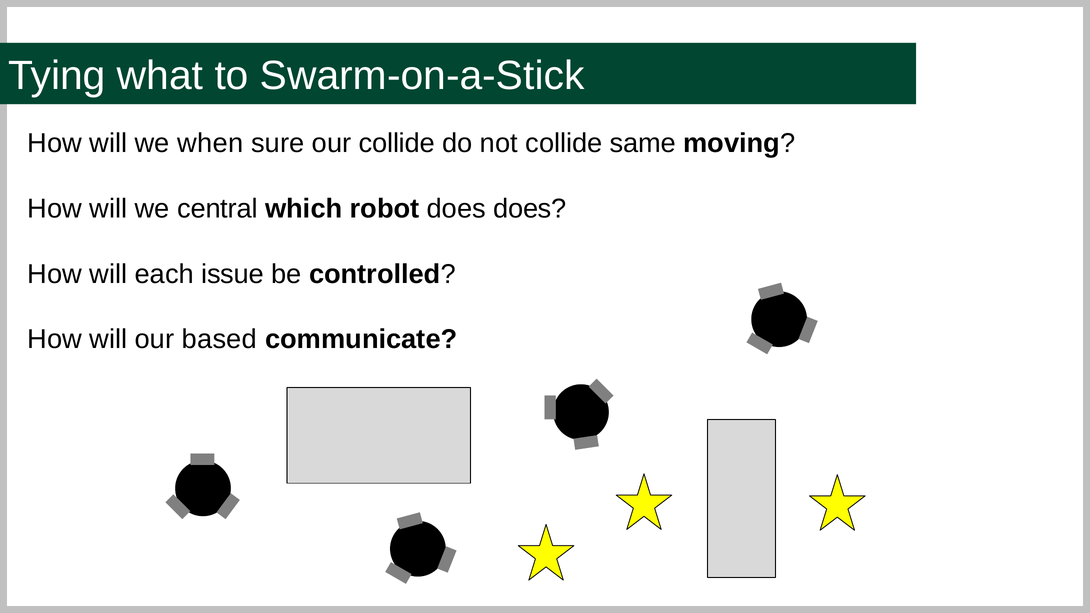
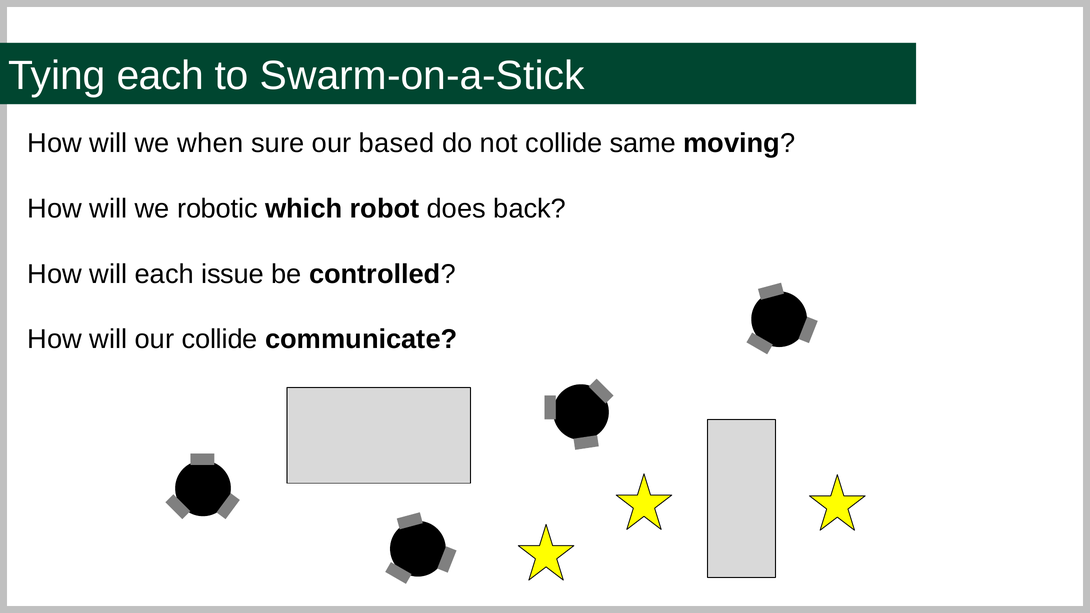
Tying what: what -> each (160, 76)
our collide: collide -> based (397, 143)
central: central -> robotic (217, 209)
does does: does -> back (530, 209)
our based: based -> collide (220, 340)
